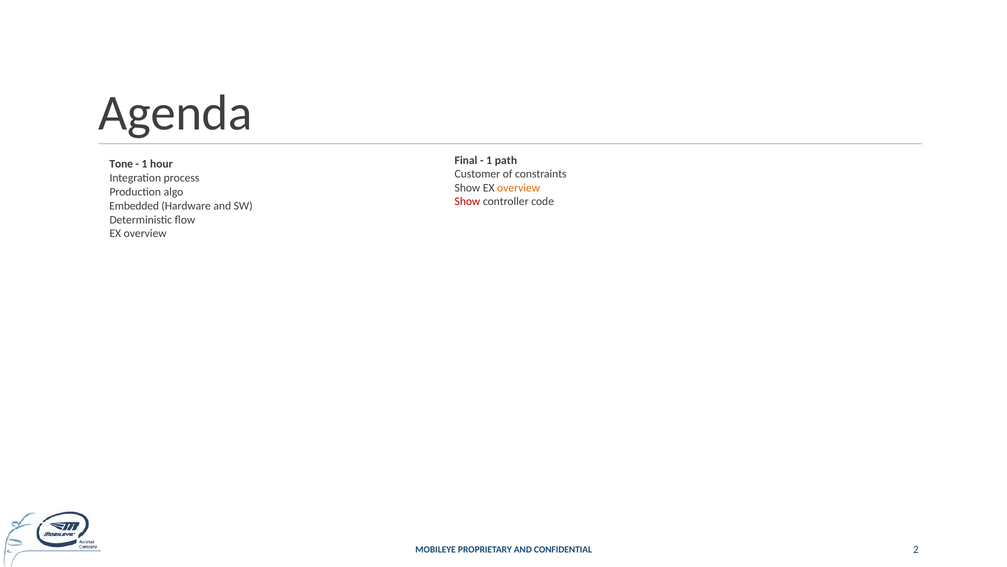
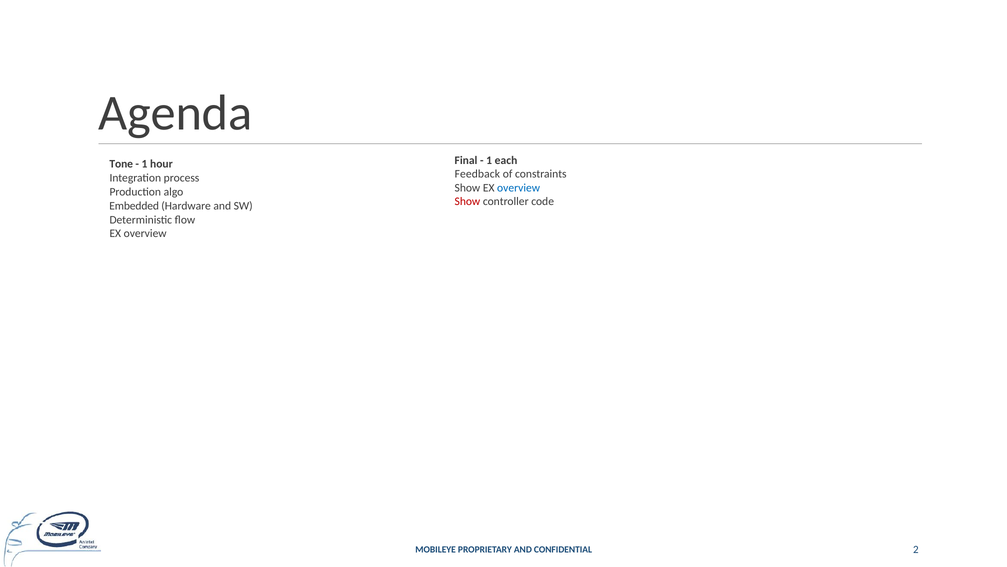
path: path -> each (506, 160)
Customer: Customer -> Feedback (477, 174)
overview colour: orange -> blue (519, 188)
